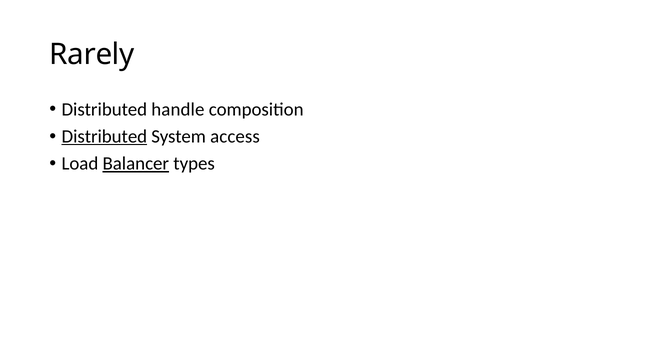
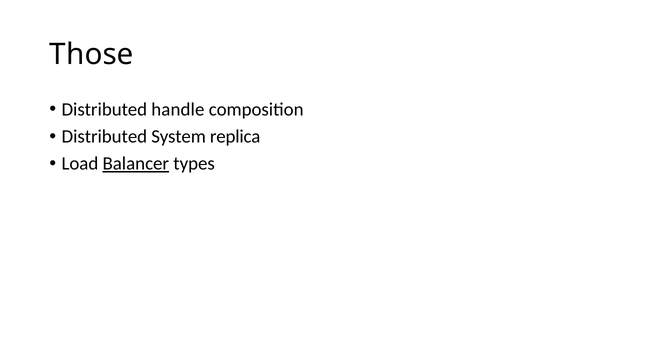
Rarely: Rarely -> Those (92, 54)
Distributed underline: present -> none (104, 137)
access: access -> replica (235, 137)
